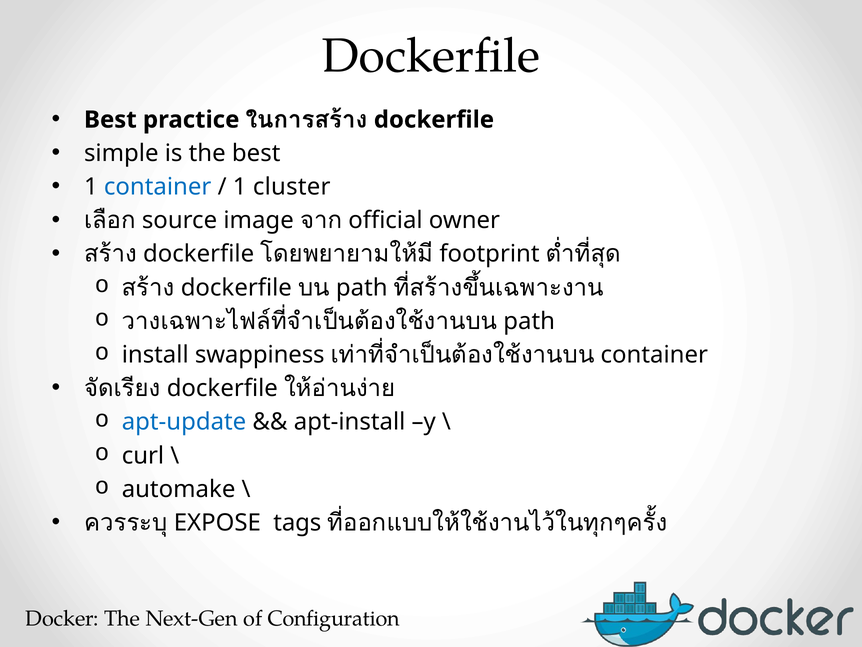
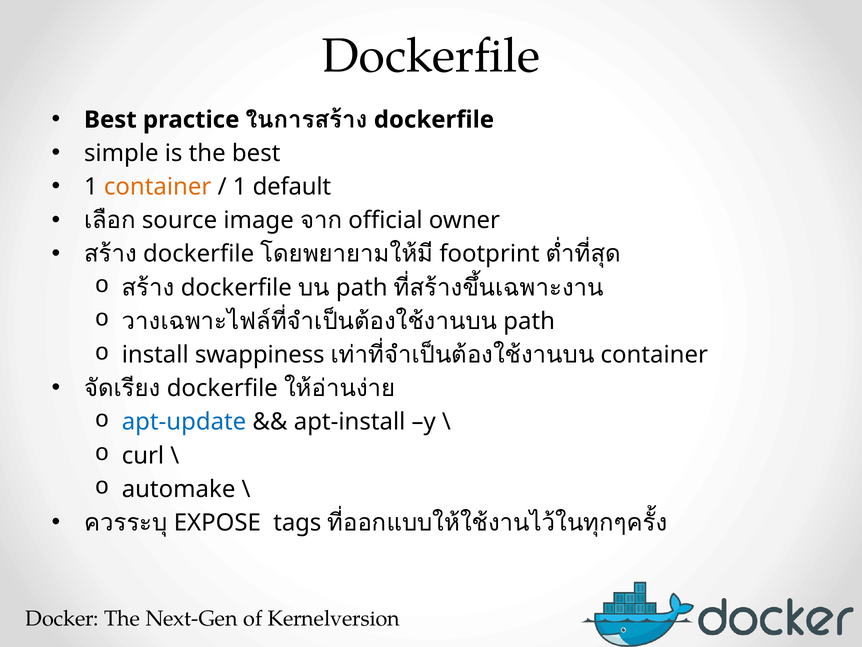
container colour: blue -> orange (158, 187)
cluster: cluster -> default (292, 187)
Configuration: Configuration -> Kernelversion (334, 618)
